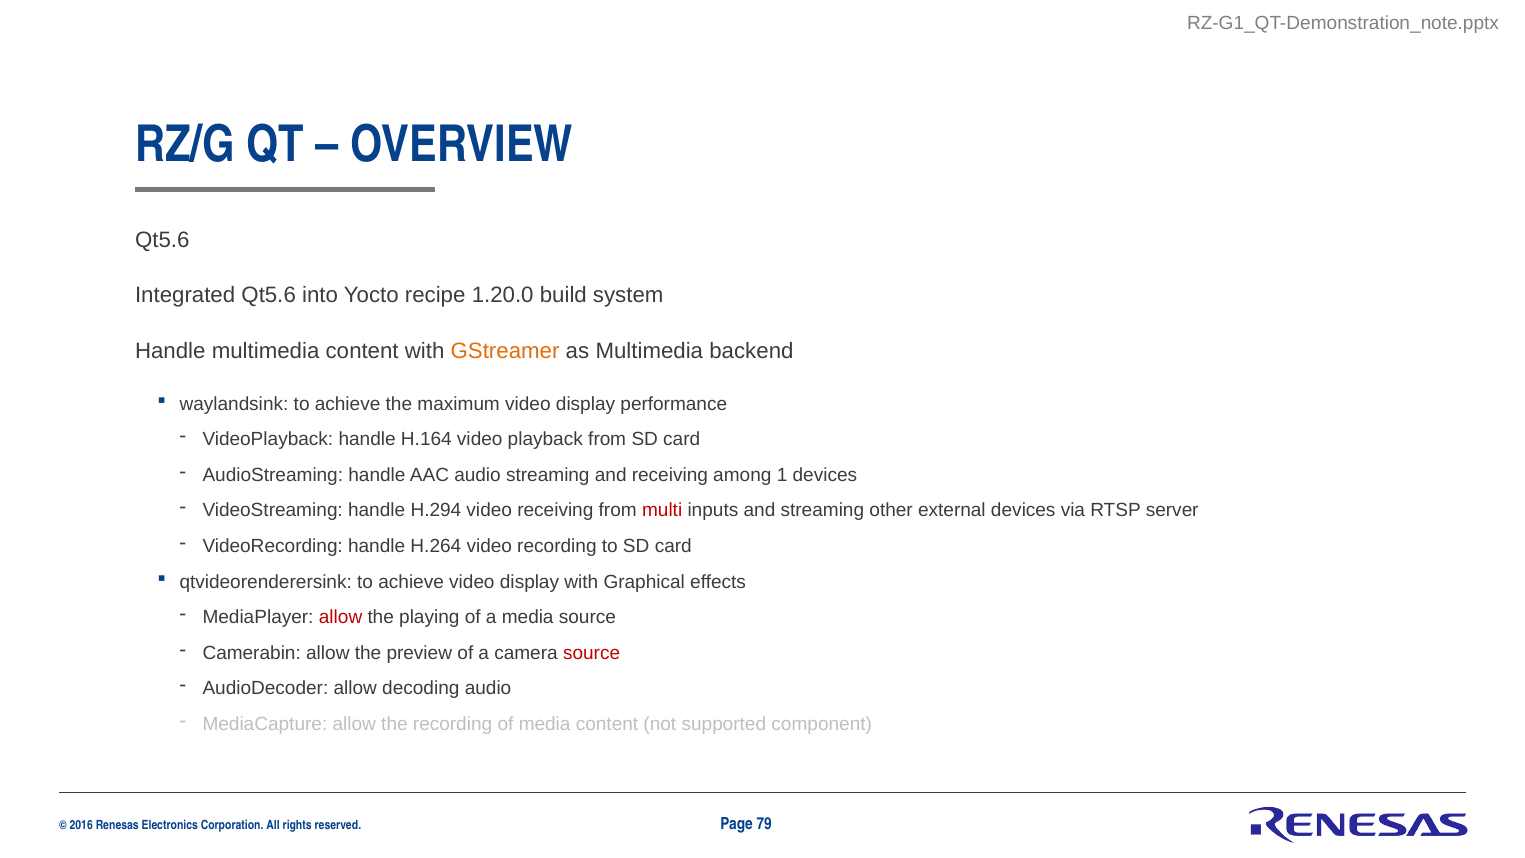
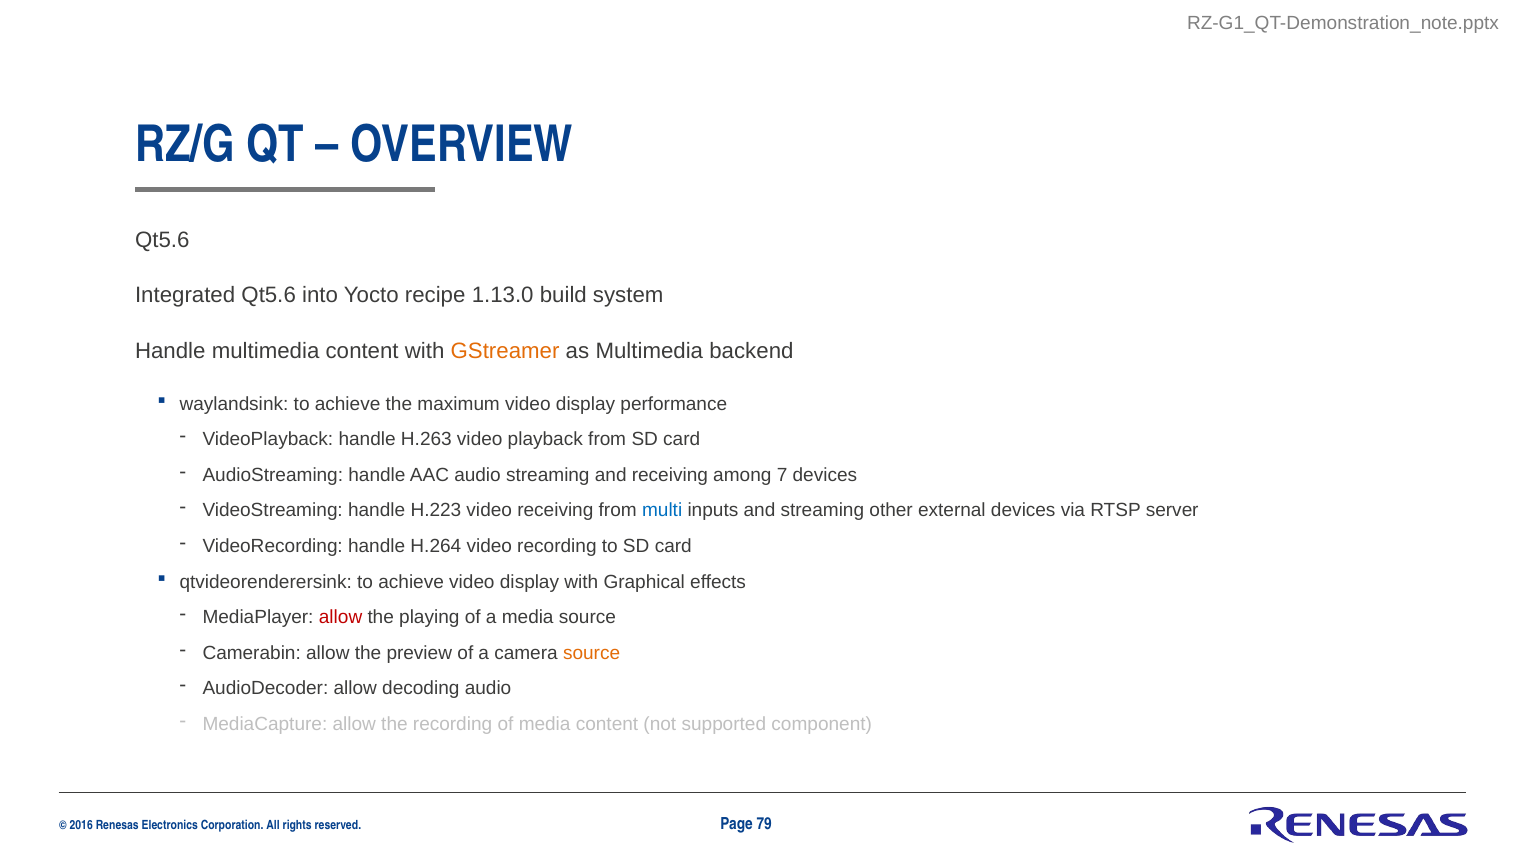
1.20.0: 1.20.0 -> 1.13.0 (503, 295)
H.164: H.164 -> H.263 (426, 439)
1: 1 -> 7 (782, 475)
H.294: H.294 -> H.223 (436, 511)
multi colour: red -> blue (662, 511)
source colour: red -> orange (592, 653)
